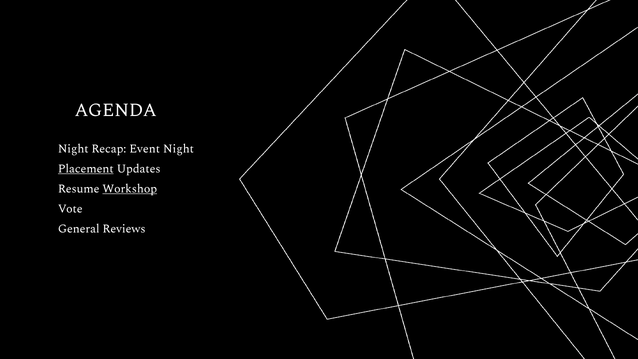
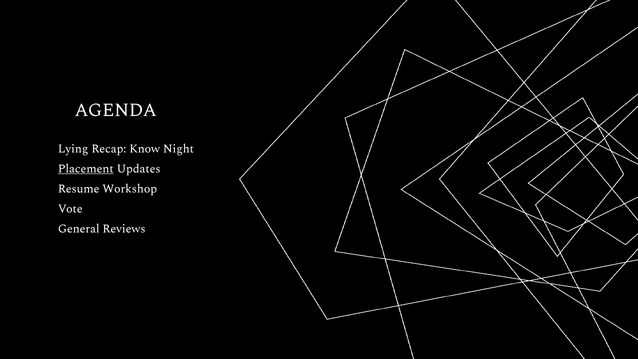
Night: Night -> Lying (73, 149)
Event: Event -> Know (145, 149)
Workshop underline: present -> none (130, 189)
